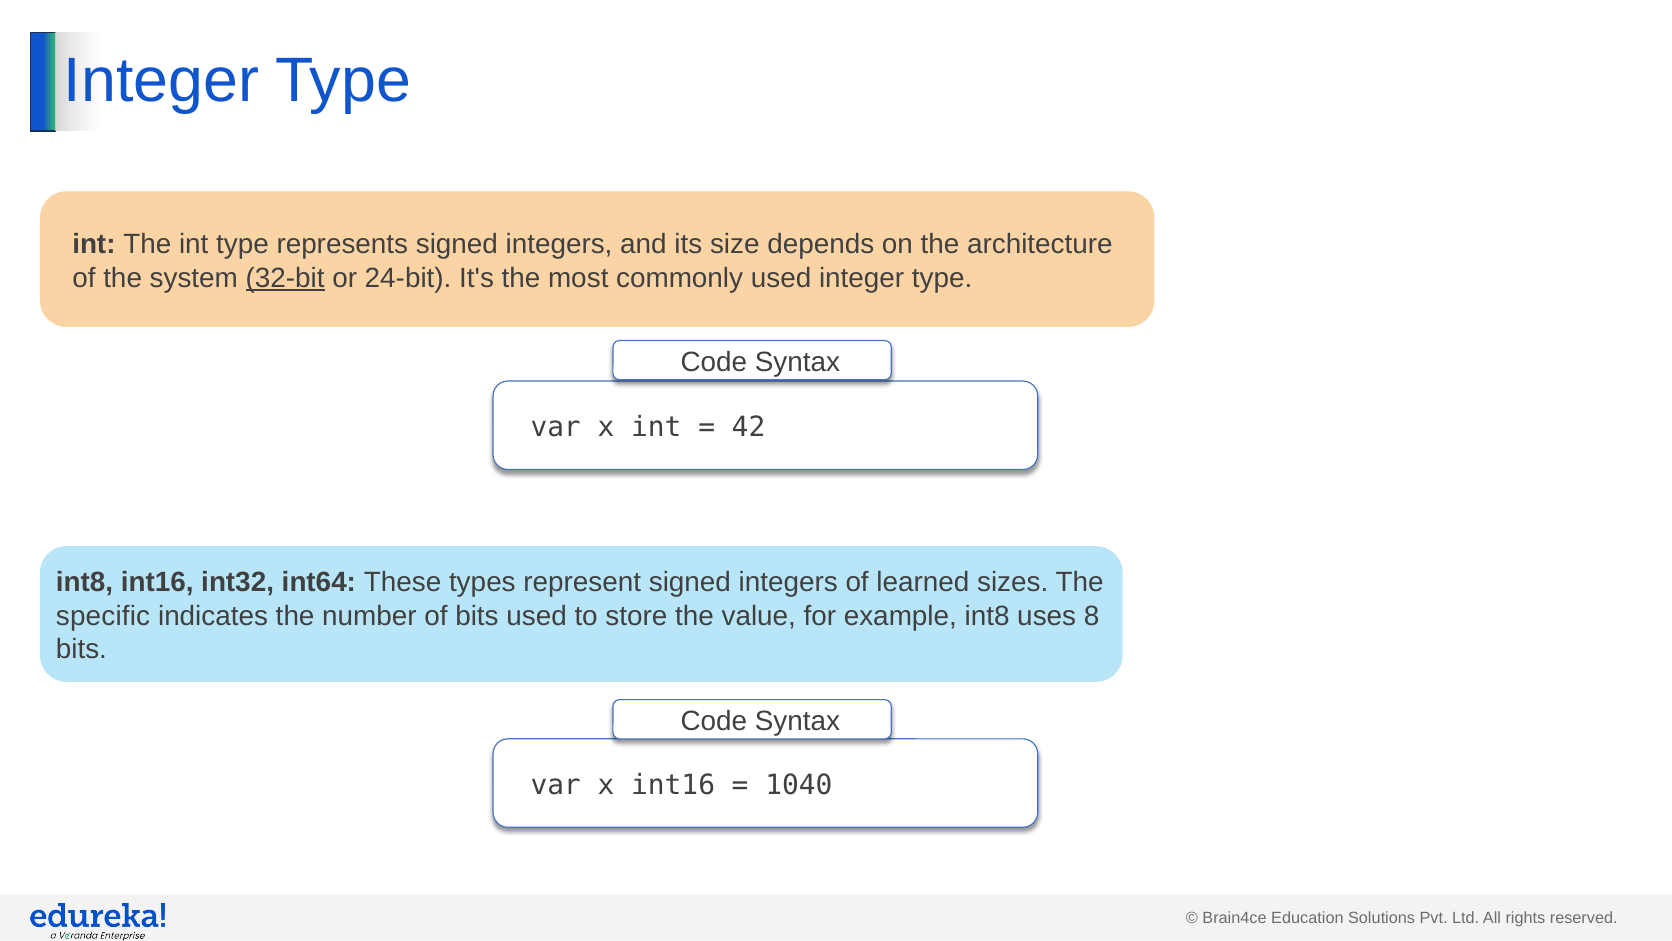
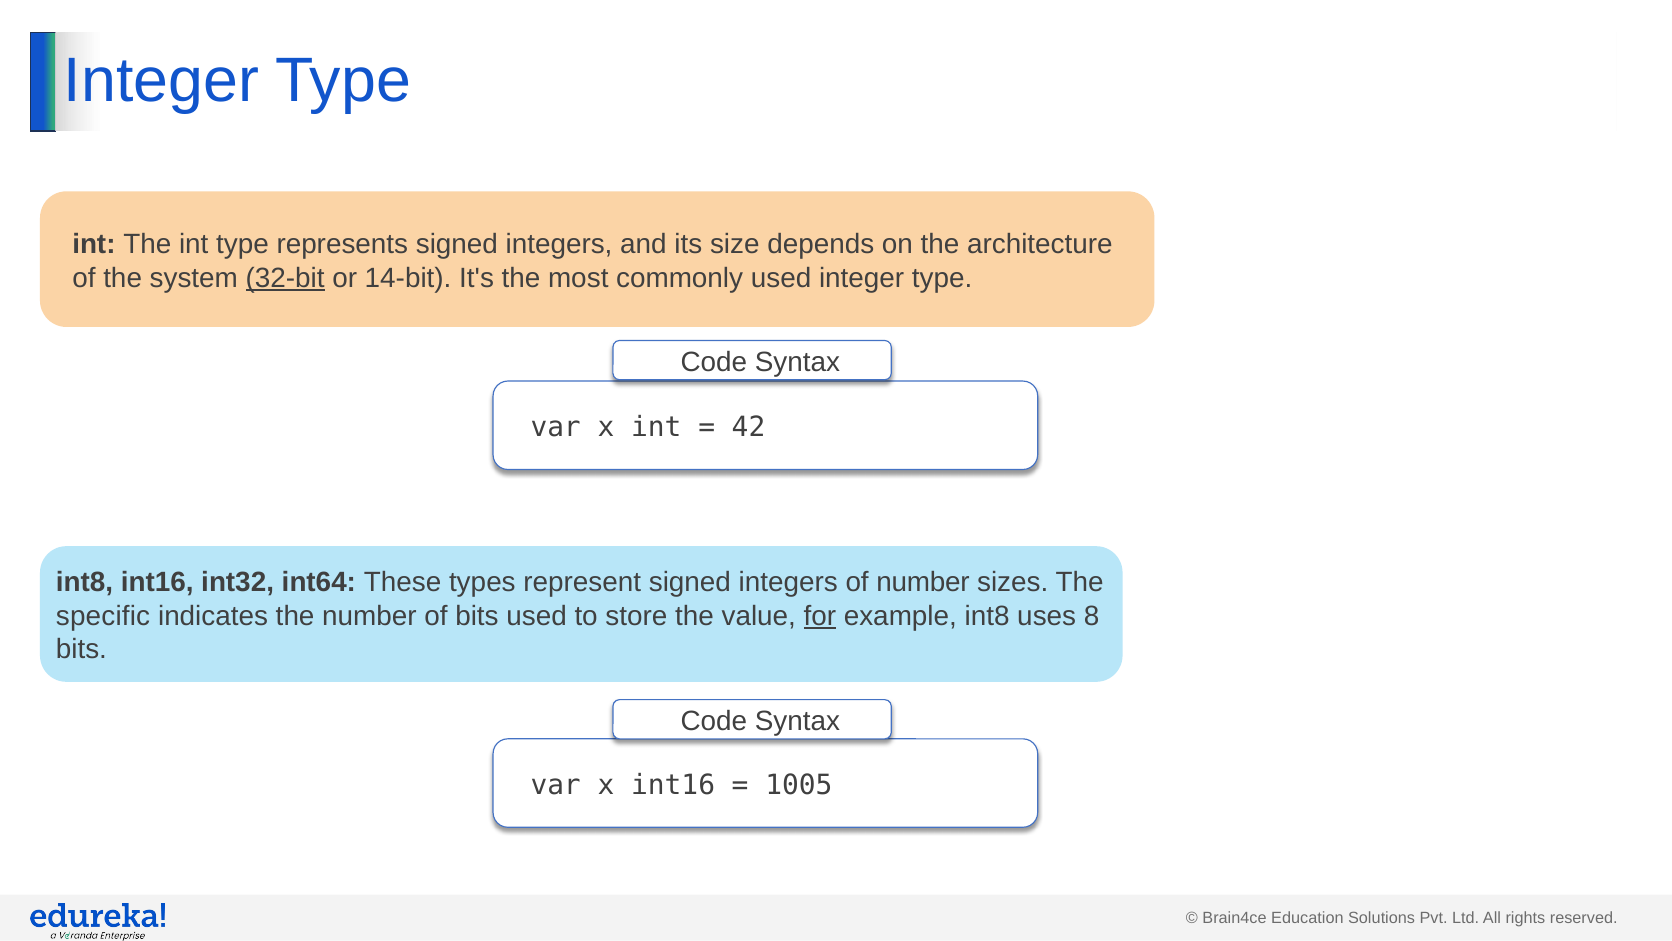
24-bit: 24-bit -> 14-bit (408, 278)
of learned: learned -> number (923, 582)
for underline: none -> present (820, 616)
1040: 1040 -> 1005 (799, 785)
